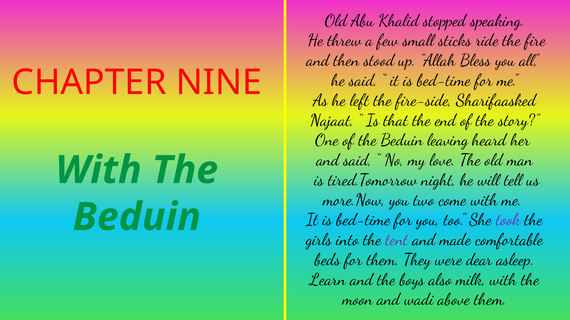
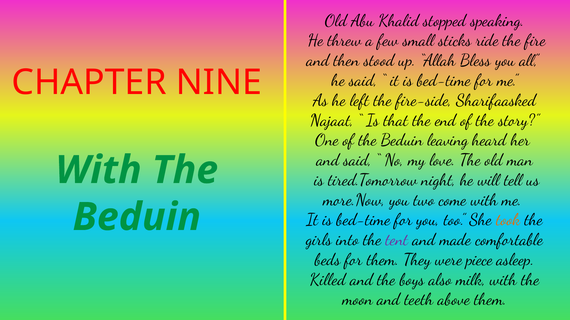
took colour: purple -> orange (508, 220)
dear: dear -> piece (479, 260)
Learn: Learn -> Killed (328, 280)
wadi: wadi -> teeth (419, 300)
